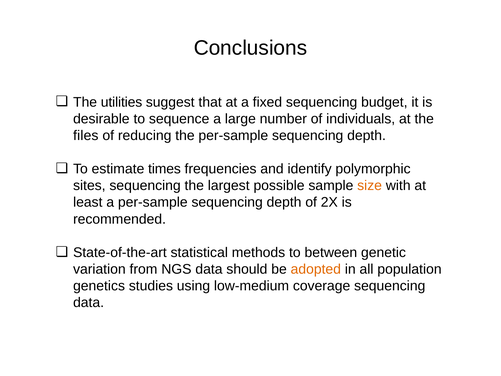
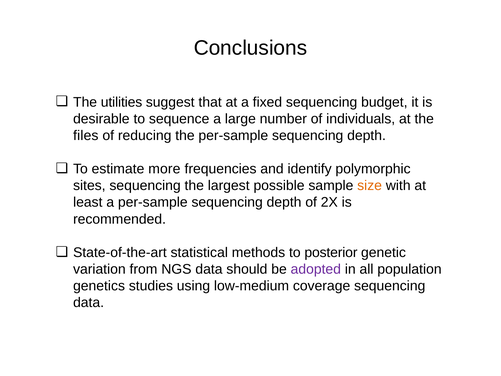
times: times -> more (164, 169)
between: between -> posterior (331, 252)
adopted colour: orange -> purple (316, 269)
